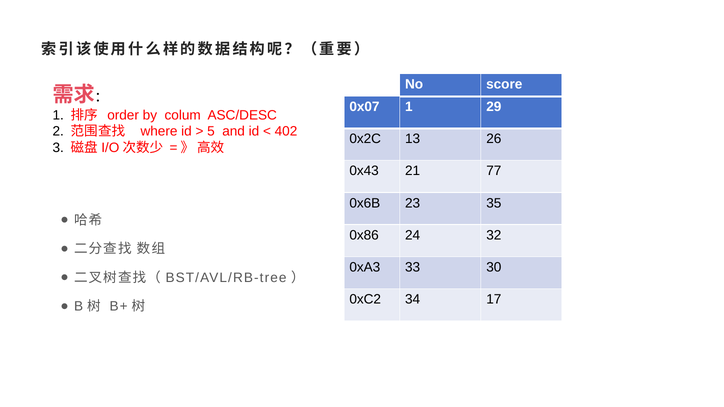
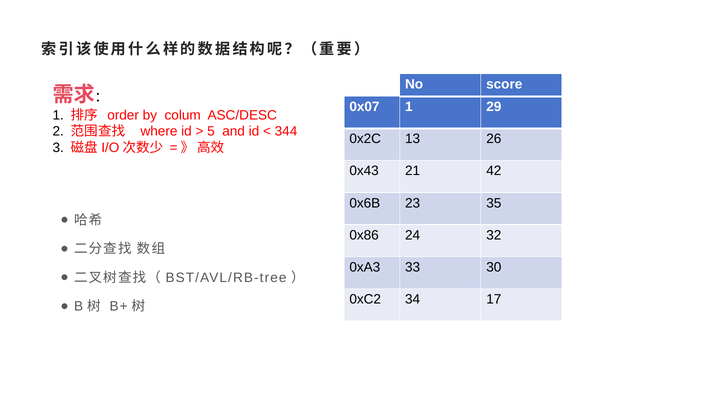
402: 402 -> 344 (286, 131)
77: 77 -> 42 (494, 171)
